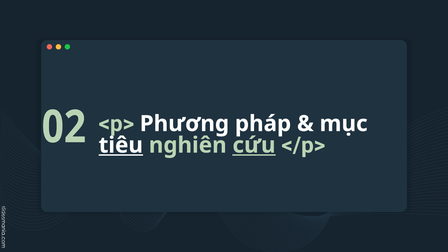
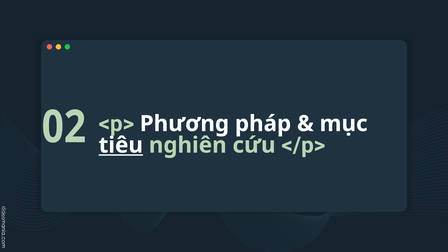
cứu underline: present -> none (254, 145)
